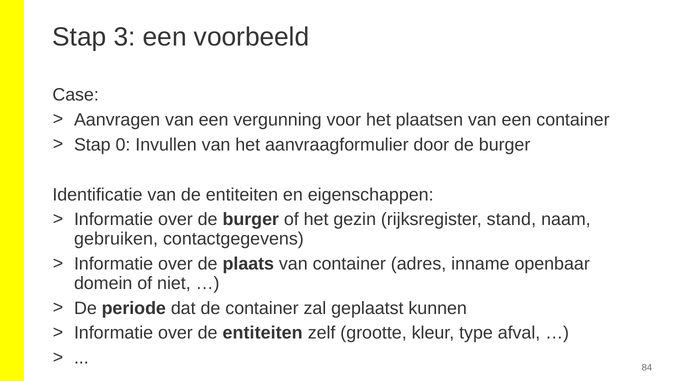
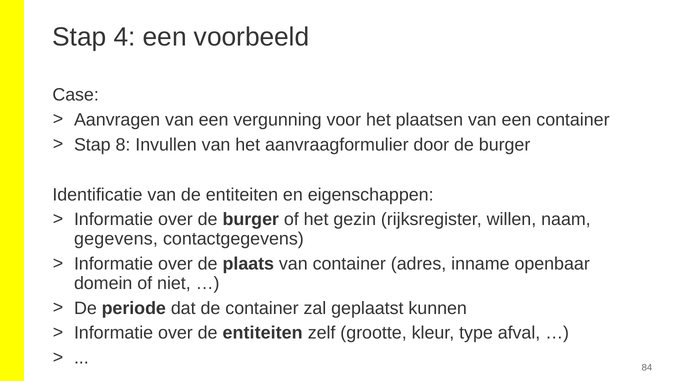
3: 3 -> 4 (125, 37)
0: 0 -> 8 (123, 145)
stand: stand -> willen (511, 219)
gebruiken: gebruiken -> gegevens (116, 239)
